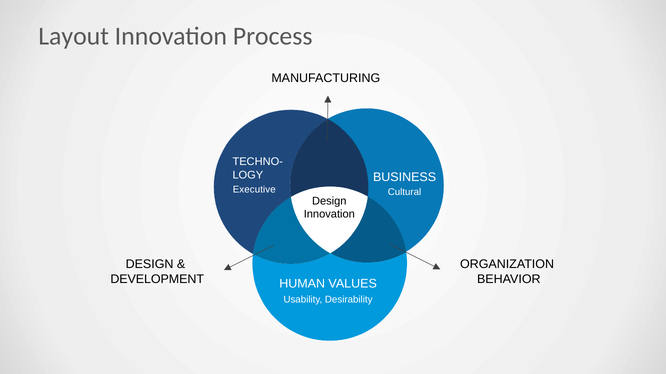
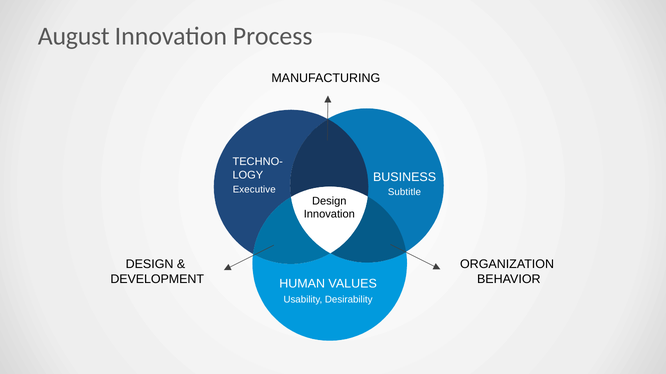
Layout: Layout -> August (74, 36)
Cultural: Cultural -> Subtitle (404, 192)
